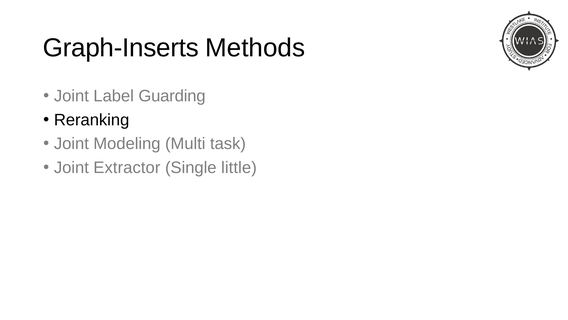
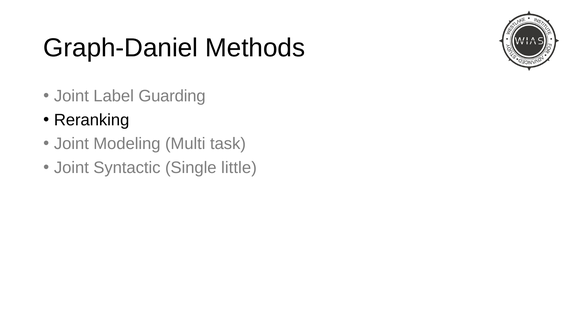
Graph-Inserts: Graph-Inserts -> Graph-Daniel (121, 48)
Extractor: Extractor -> Syntactic (127, 167)
